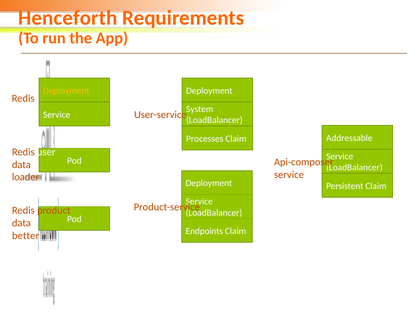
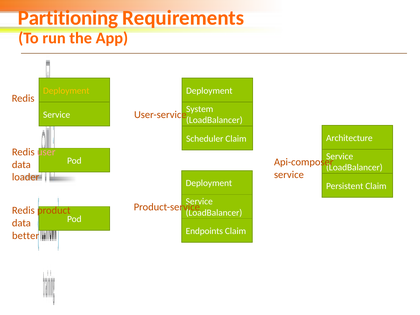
Henceforth: Henceforth -> Partitioning (68, 18)
Addressable: Addressable -> Architecture (349, 138)
Processes: Processes -> Scheduler (205, 139)
user colour: white -> pink (46, 152)
